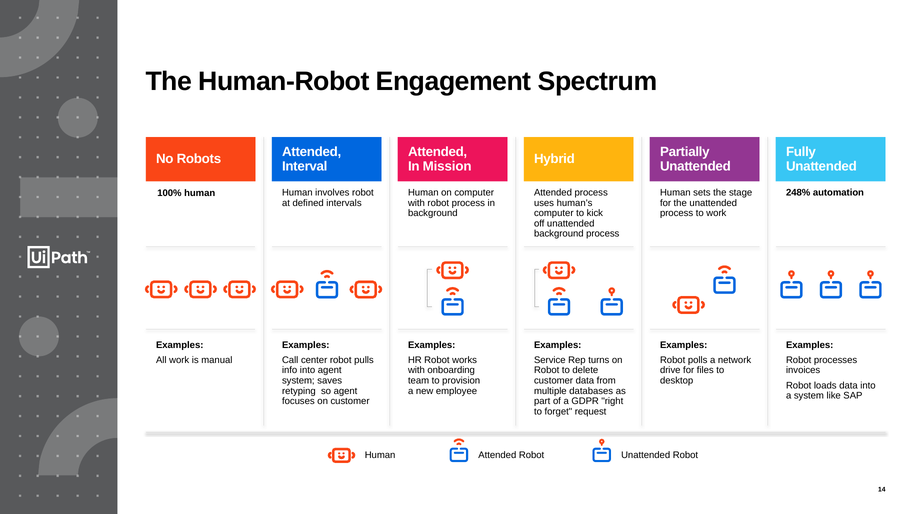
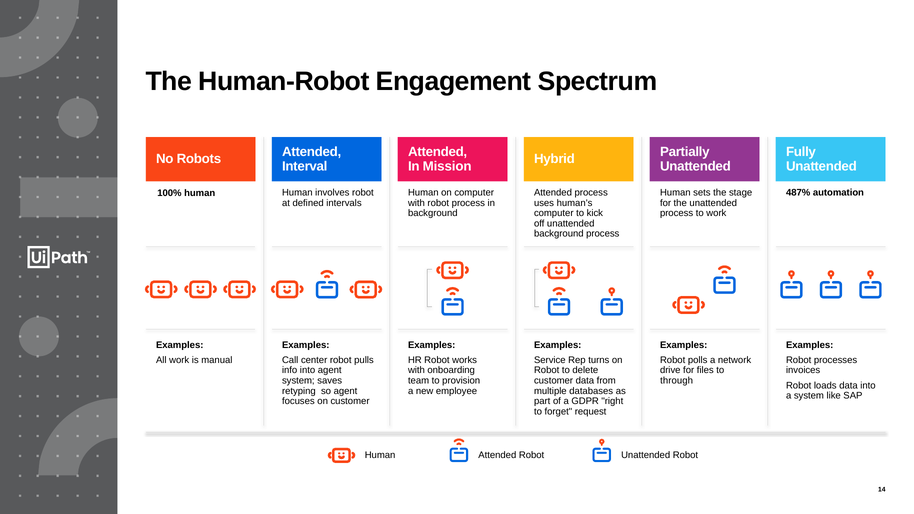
248%: 248% -> 487% (798, 193)
desktop: desktop -> through (677, 381)
